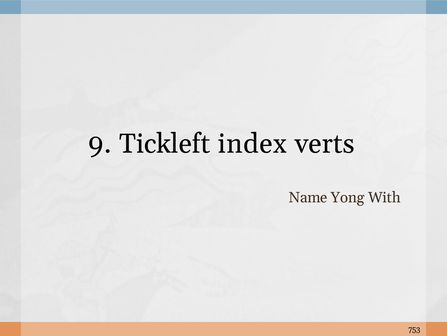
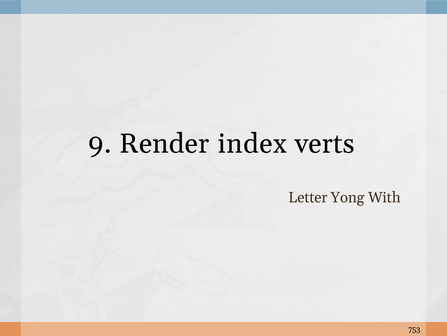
Tickleft: Tickleft -> Render (165, 143)
Name: Name -> Letter (308, 197)
